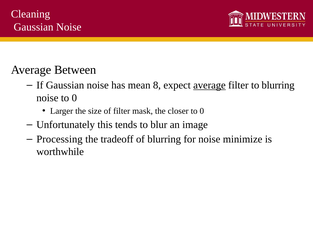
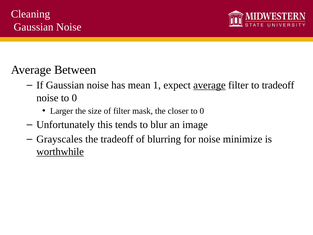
8: 8 -> 1 (157, 85)
to blurring: blurring -> tradeoff (278, 85)
Processing: Processing -> Grayscales (60, 139)
worthwhile underline: none -> present (60, 152)
